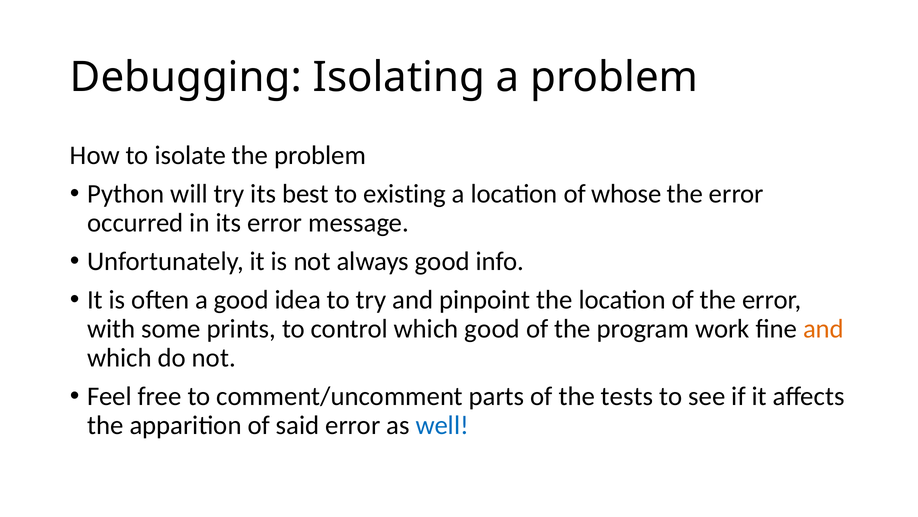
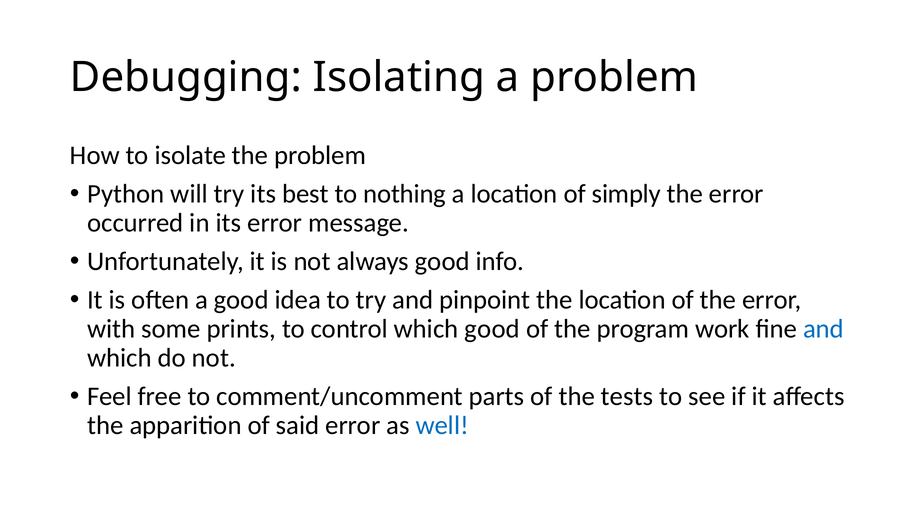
existing: existing -> nothing (405, 194)
whose: whose -> simply (626, 194)
and colour: orange -> blue (824, 329)
